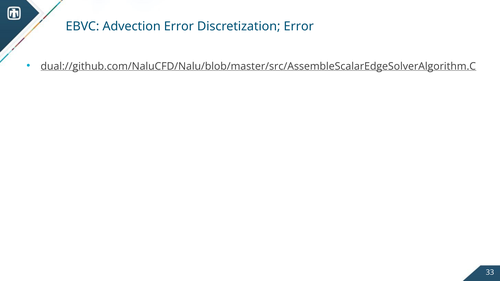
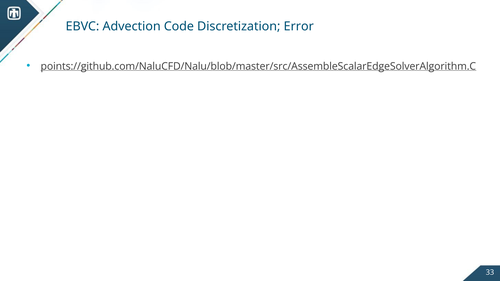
Advection Error: Error -> Code (179, 27)
dual://github.com/NaluCFD/Nalu/blob/master/src/AssembleScalarEdgeSolverAlgorithm.C: dual://github.com/NaluCFD/Nalu/blob/master/src/AssembleScalarEdgeSolverAlgorithm.C -> points://github.com/NaluCFD/Nalu/blob/master/src/AssembleScalarEdgeSolverAlgorithm.C (258, 66)
